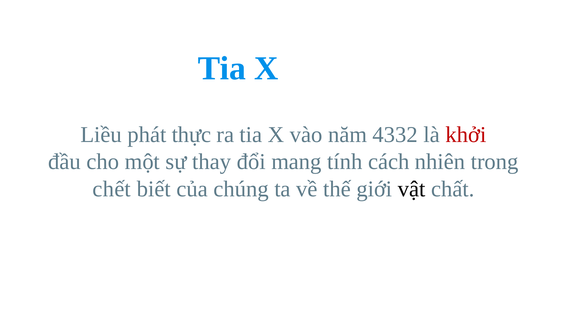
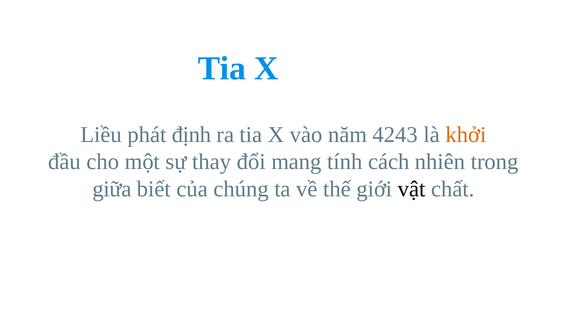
thực: thực -> định (192, 135)
4332: 4332 -> 4243 (395, 135)
khởi colour: red -> orange (466, 135)
chết: chết -> giữa (112, 189)
